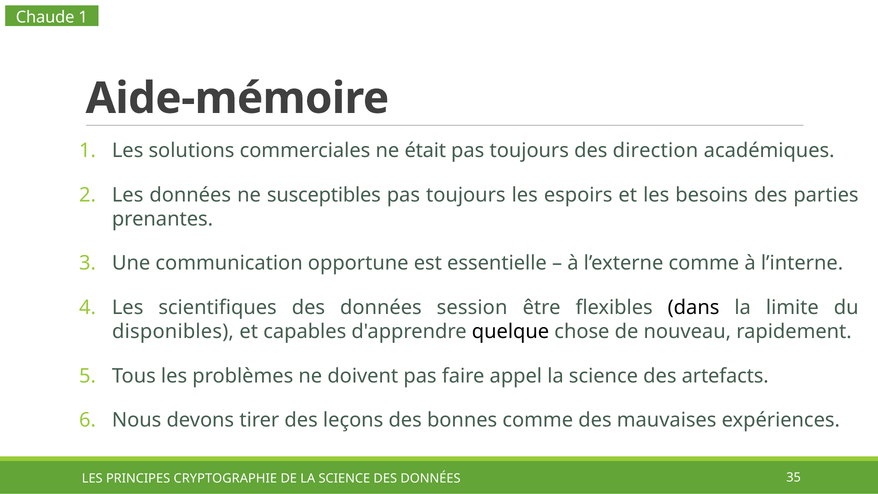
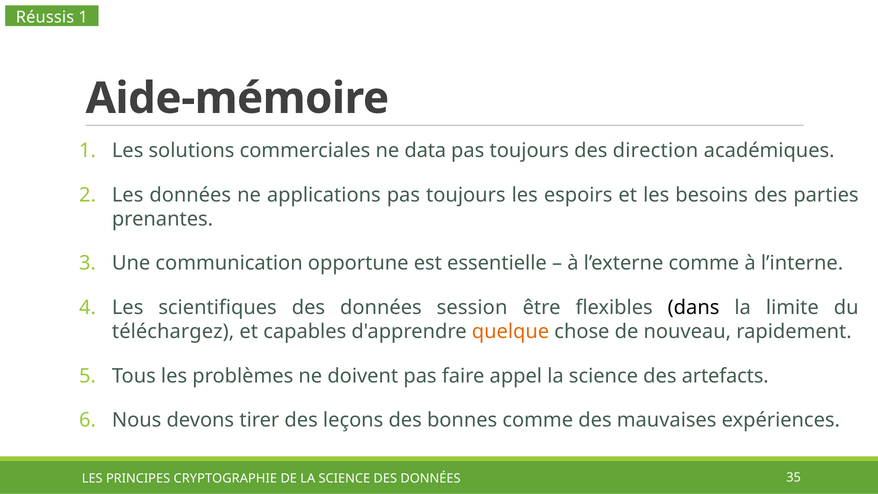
Chaude: Chaude -> Réussis (45, 17)
était: était -> data (425, 151)
susceptibles: susceptibles -> applications (324, 195)
disponibles: disponibles -> téléchargez (173, 332)
quelque colour: black -> orange (510, 332)
